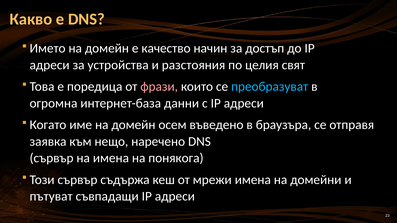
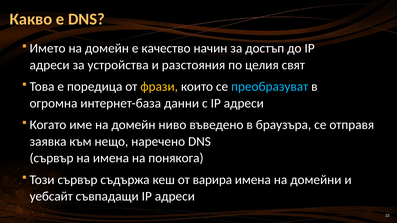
фрази colour: pink -> yellow (159, 87)
осем: осем -> ниво (172, 125)
мрежи: мрежи -> варира (212, 180)
пътуват: пътуват -> уебсайт (51, 197)
